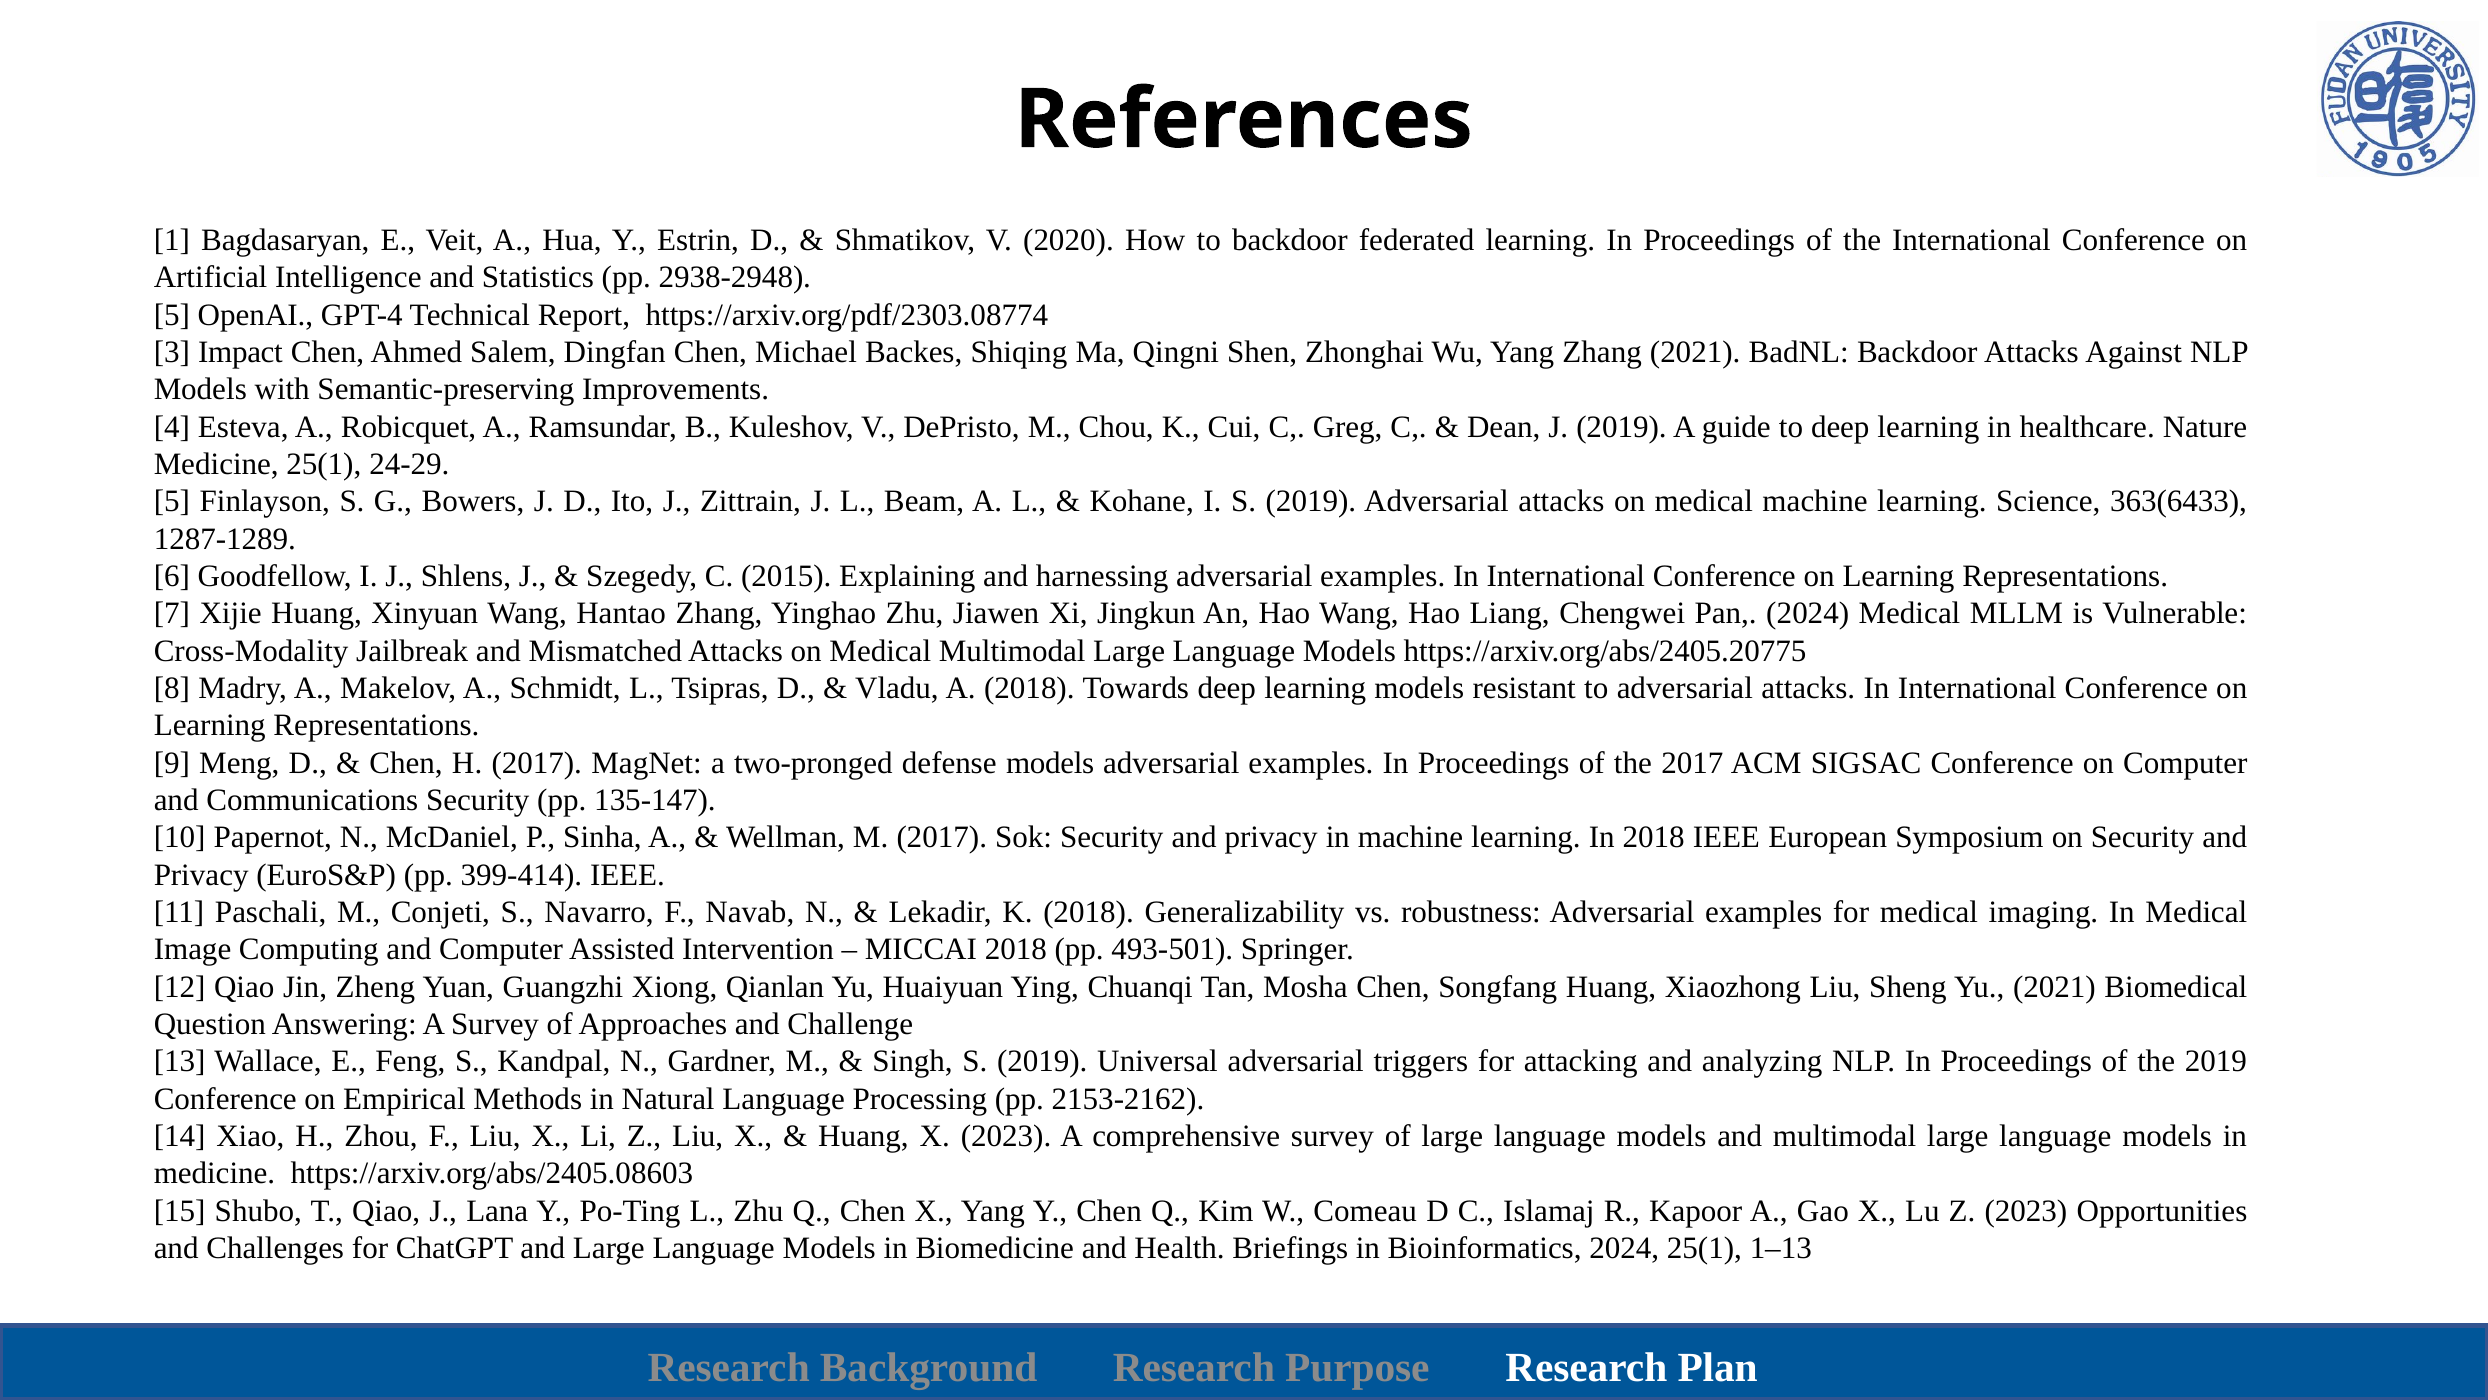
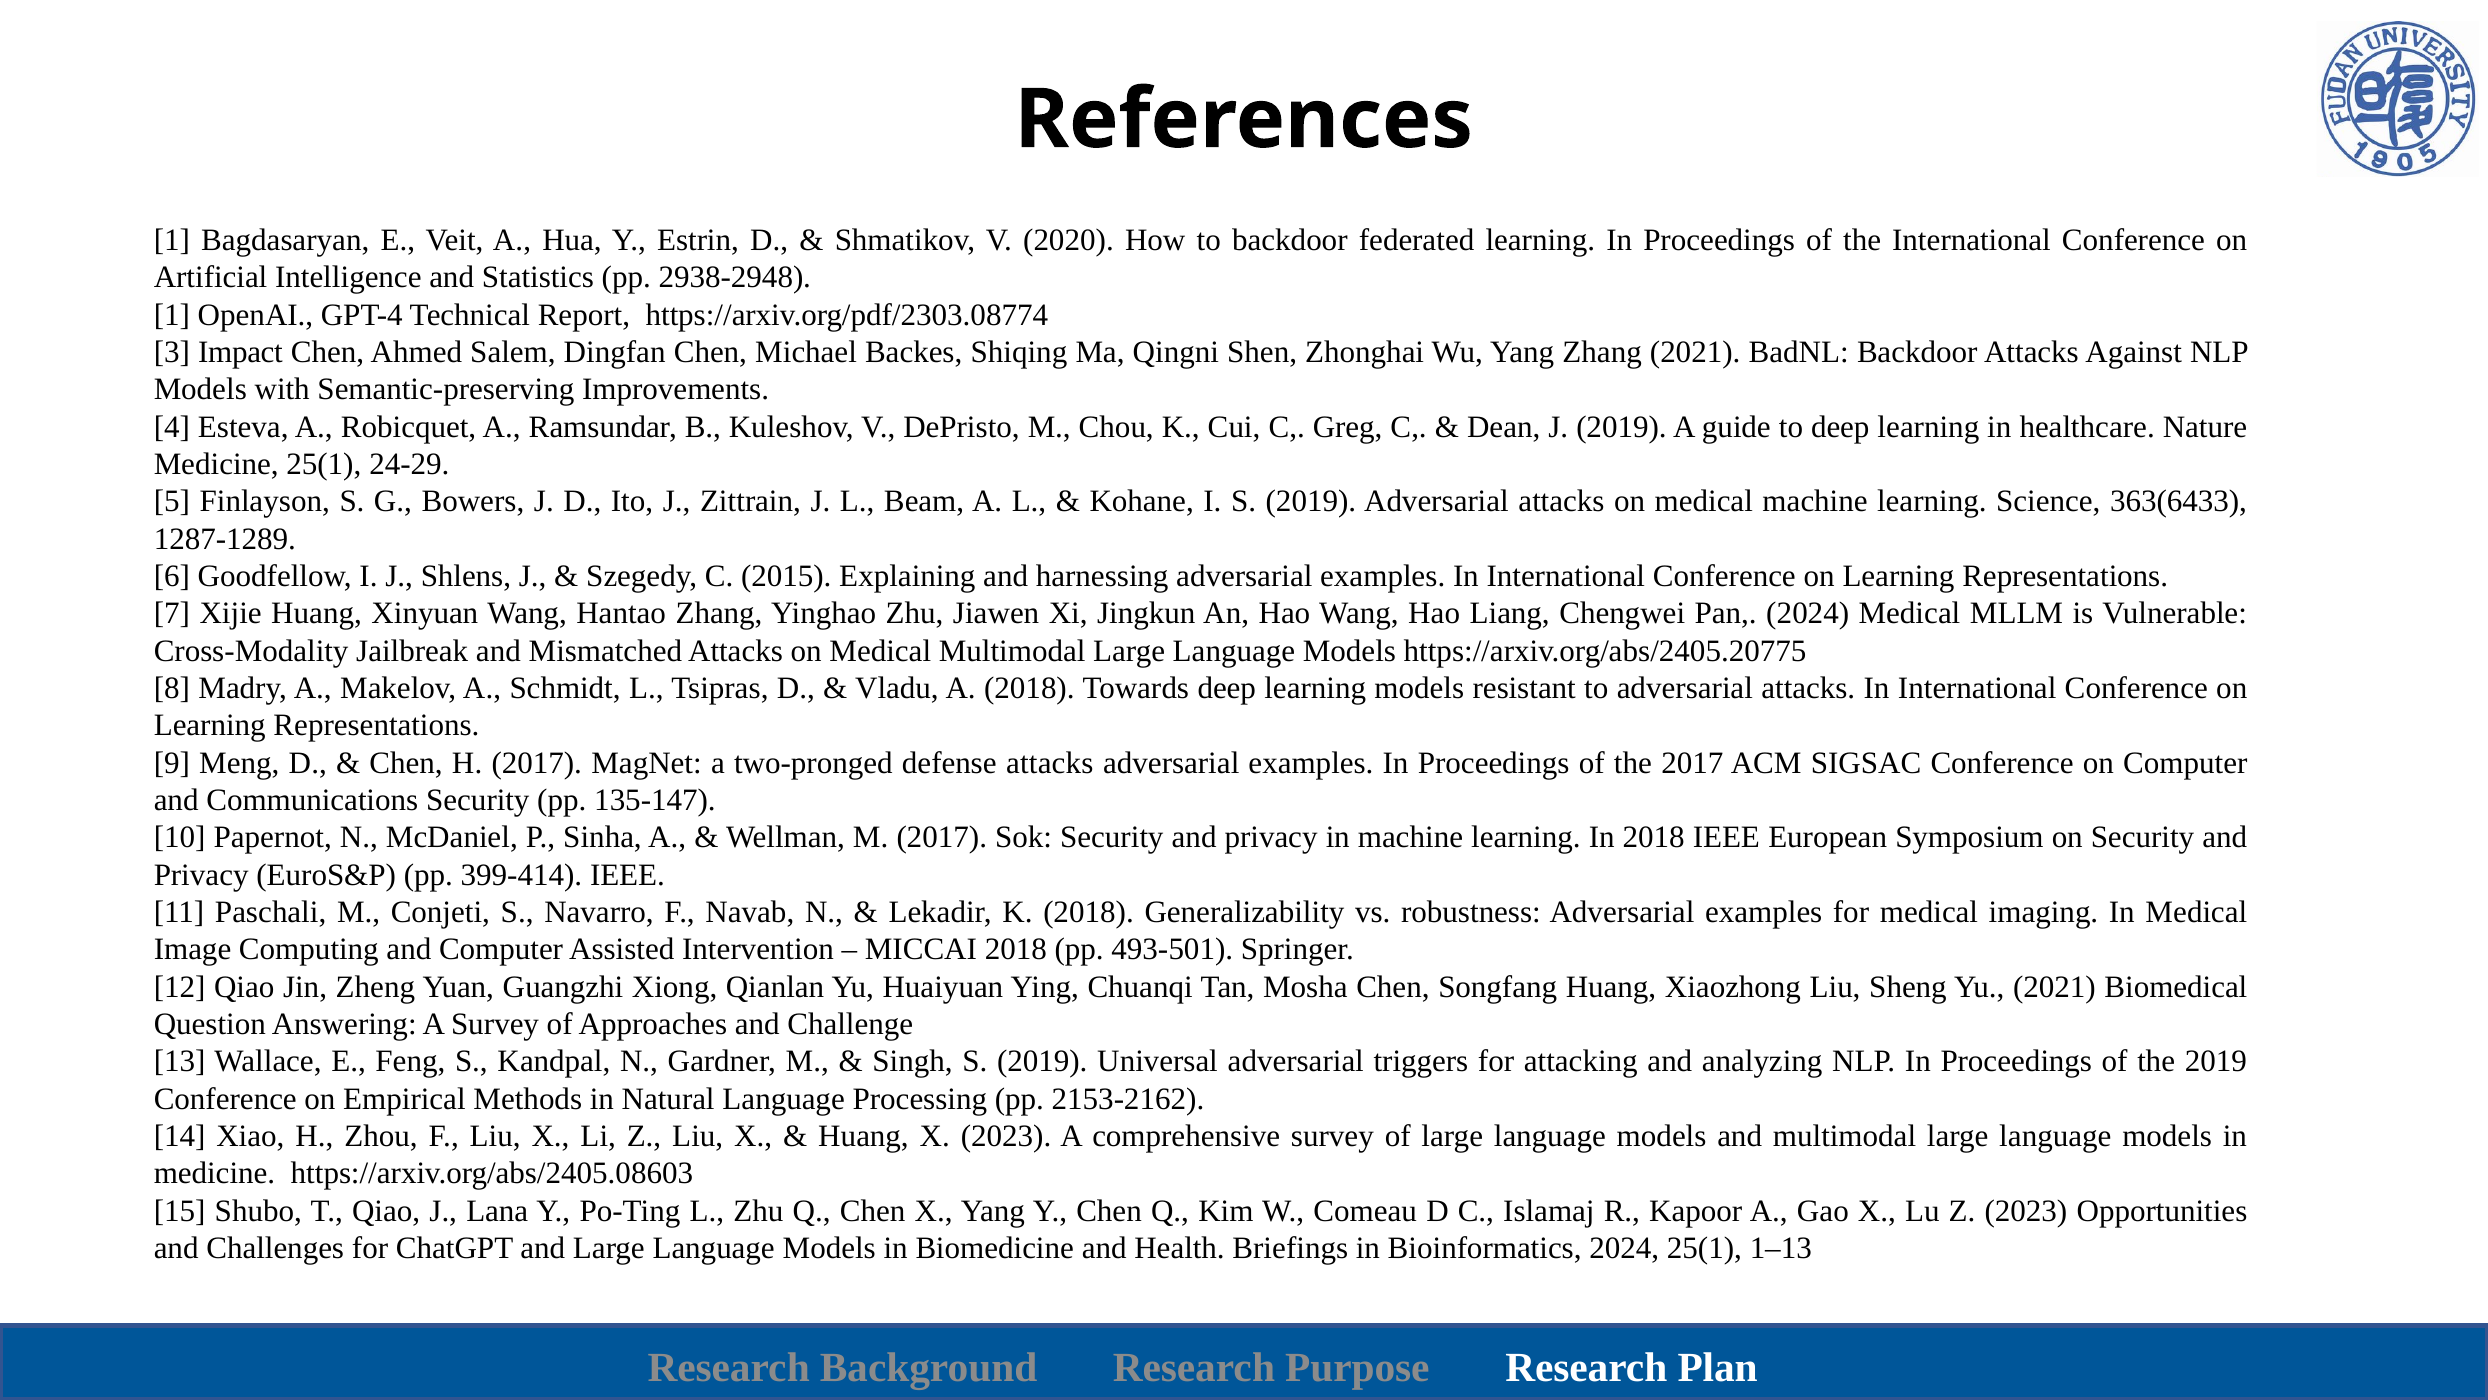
5: 5 -> 1 (172, 315)
defense models: models -> attacks (1050, 763)
